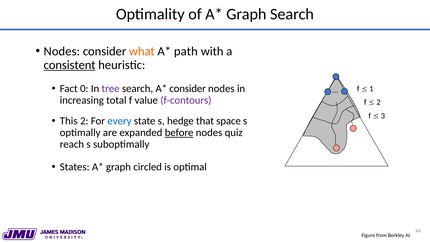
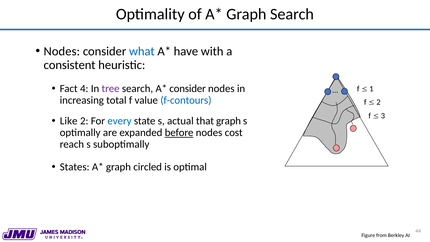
what colour: orange -> blue (142, 51)
path: path -> have (186, 51)
consistent underline: present -> none (70, 65)
0: 0 -> 4 (84, 89)
f-contours colour: purple -> blue (186, 100)
This: This -> Like (69, 121)
hedge: hedge -> actual (180, 121)
that space: space -> graph (229, 121)
quiz: quiz -> cost (234, 133)
